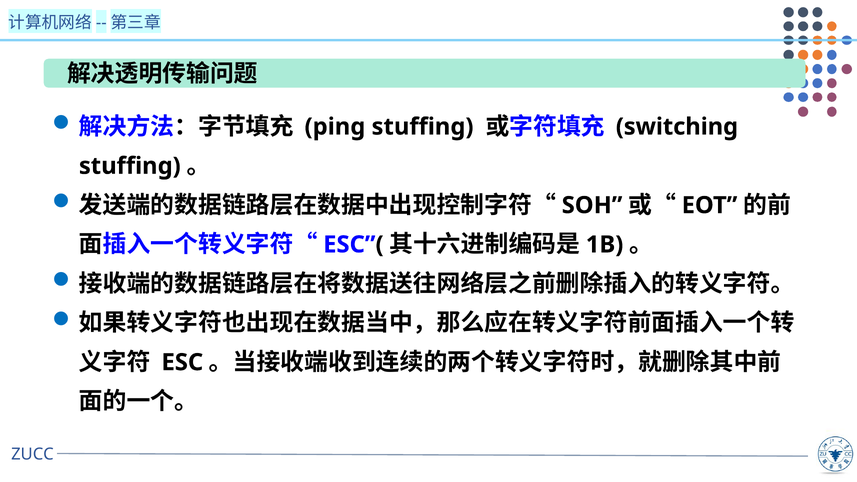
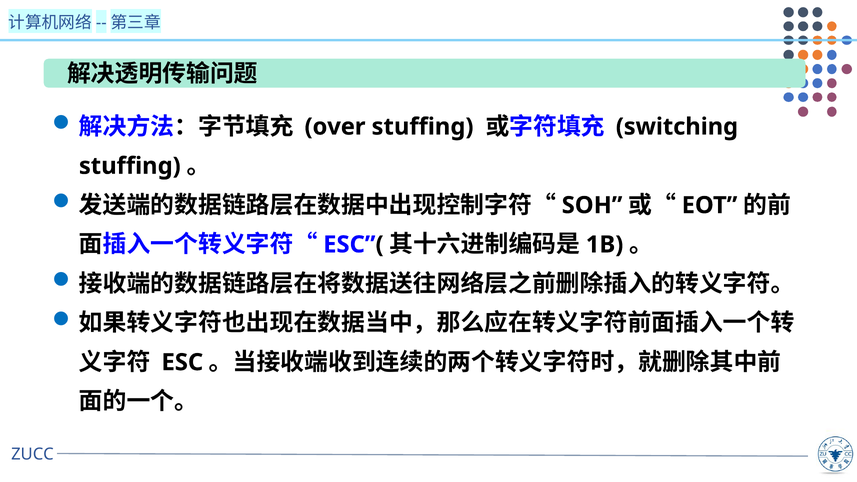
ping: ping -> over (335, 127)
